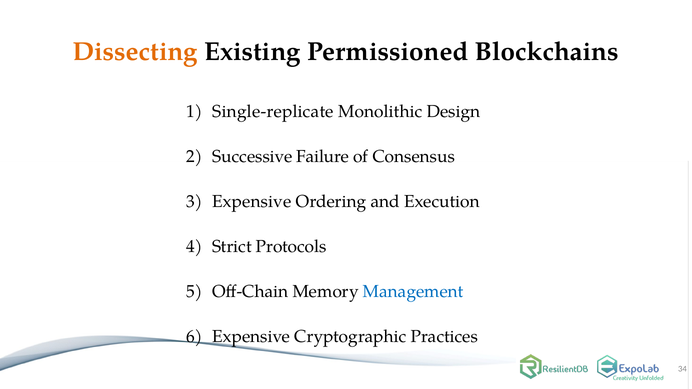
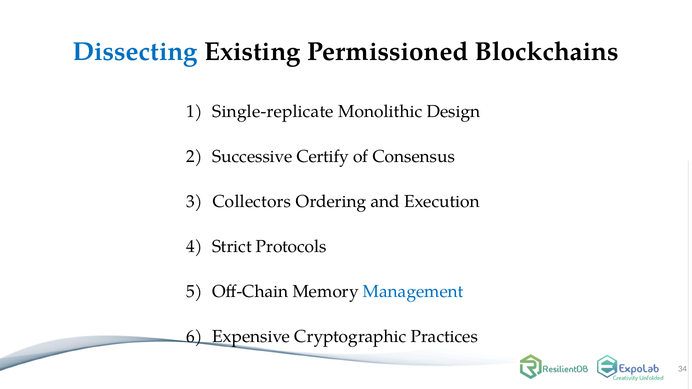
Dissecting colour: orange -> blue (135, 52)
Failure: Failure -> Certify (323, 156)
Expensive: Expensive -> Collectors (252, 202)
